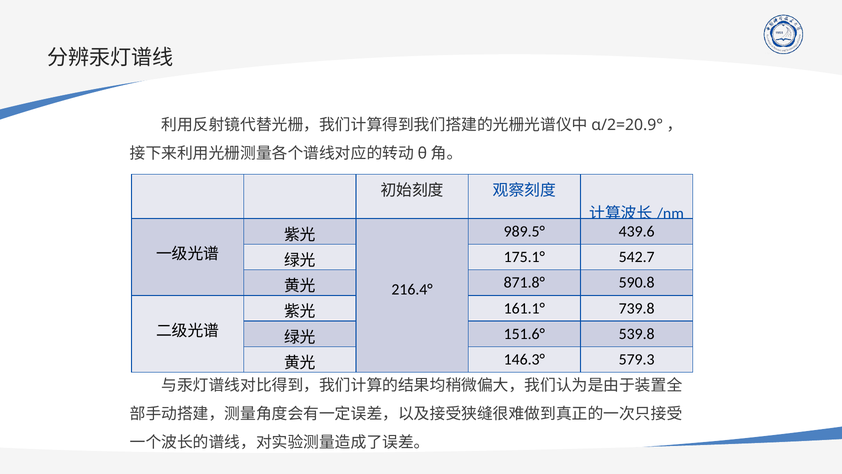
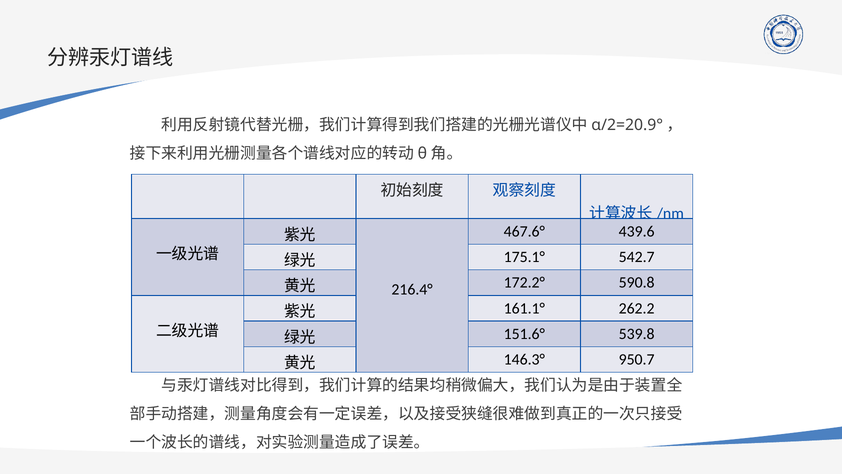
989.5°: 989.5° -> 467.6° (524, 231)
871.8°: 871.8° -> 172.2° (524, 283)
739.8: 739.8 -> 262.2 (637, 308)
579.3: 579.3 -> 950.7 (637, 359)
